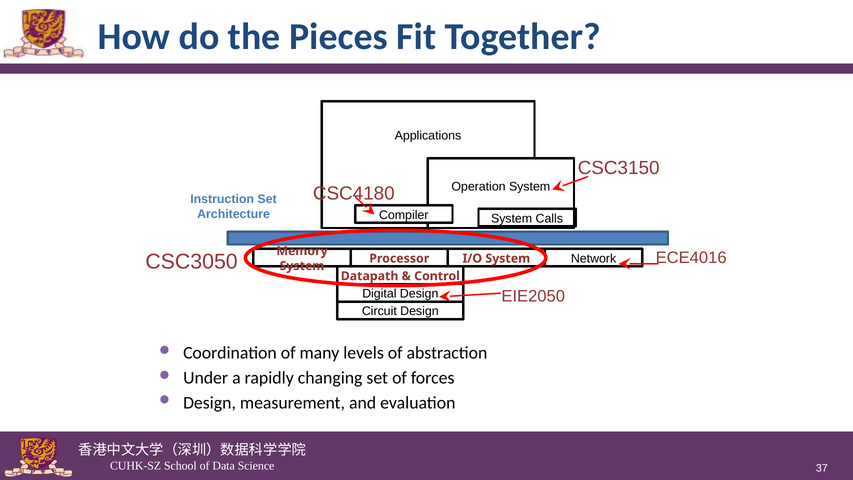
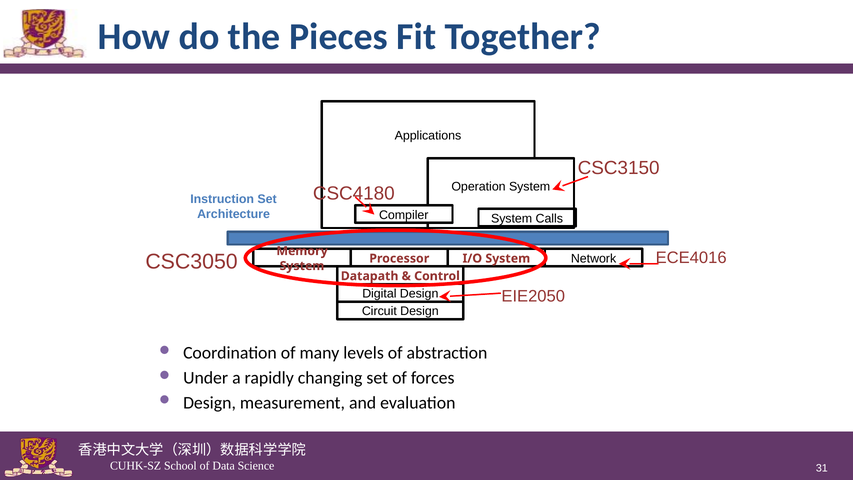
37: 37 -> 31 (822, 468)
